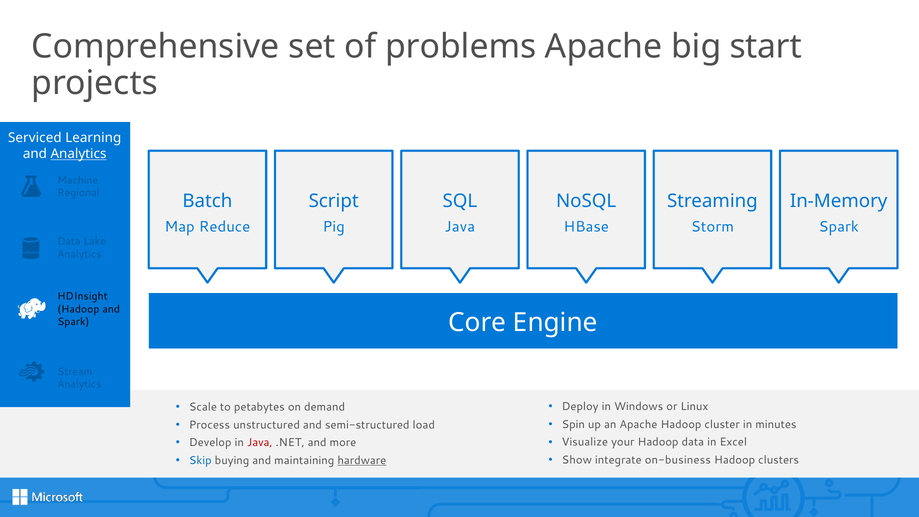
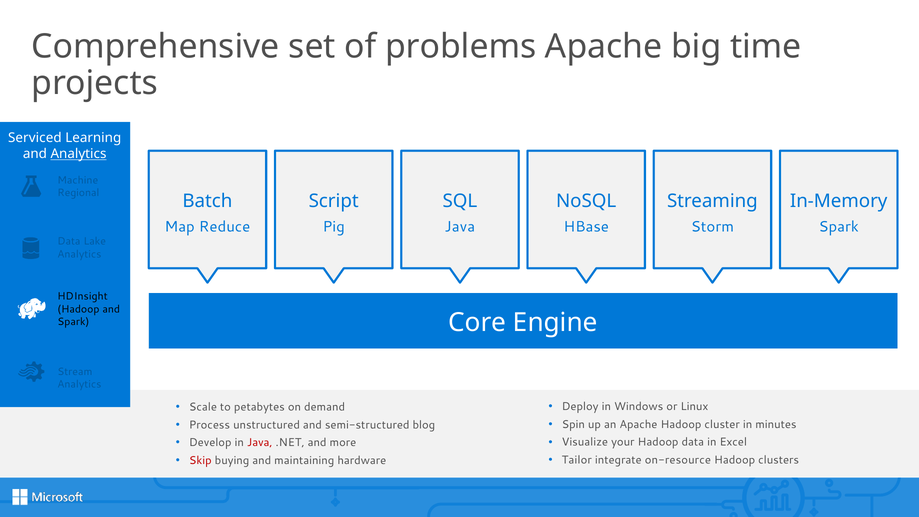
start: start -> time (766, 47)
load: load -> blog (424, 425)
Show: Show -> Tailor (577, 460)
on-business: on-business -> on-resource (678, 460)
Skip colour: blue -> red (200, 461)
hardware underline: present -> none (362, 461)
